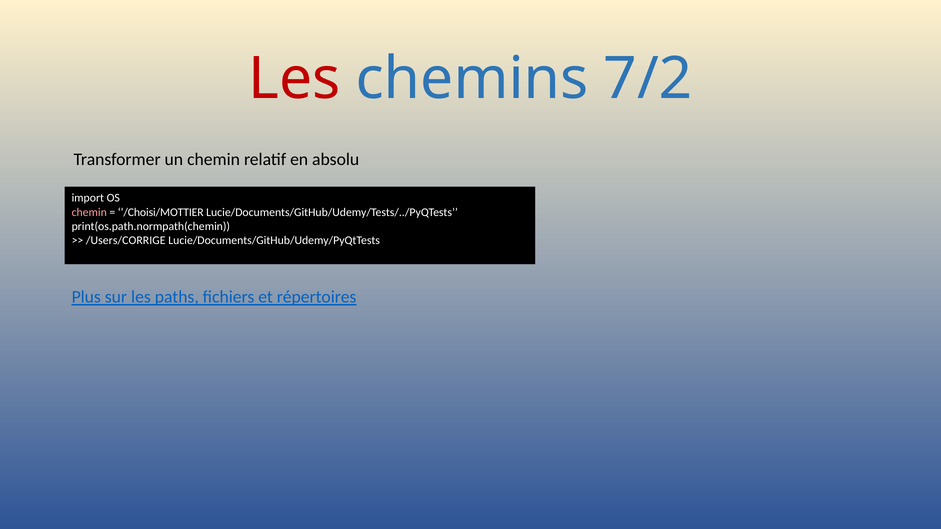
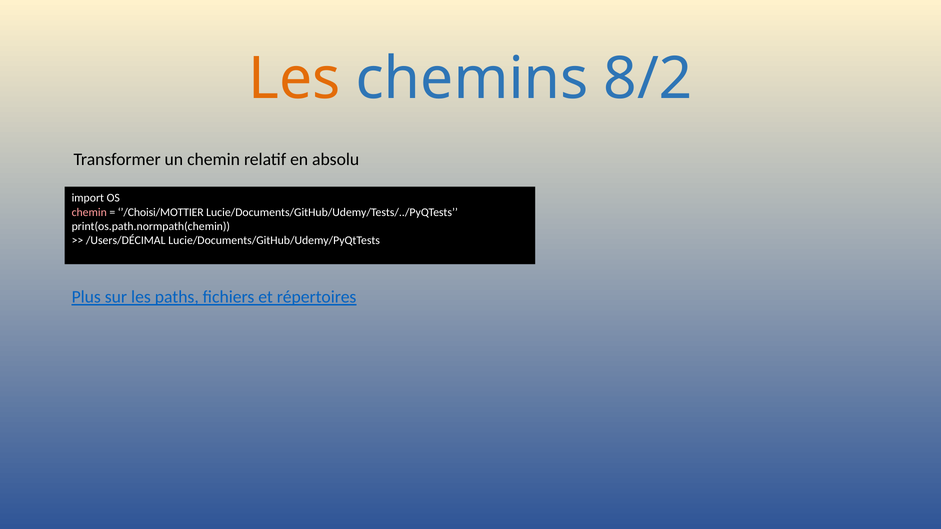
Les colour: red -> orange (294, 79)
7/2: 7/2 -> 8/2 (648, 79)
/Users/CORRIGE: /Users/CORRIGE -> /Users/DÉCIMAL (126, 241)
